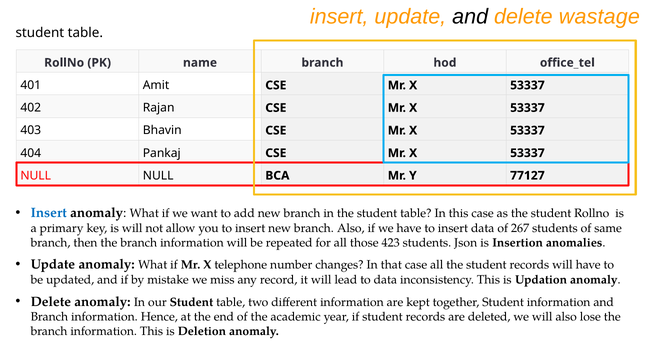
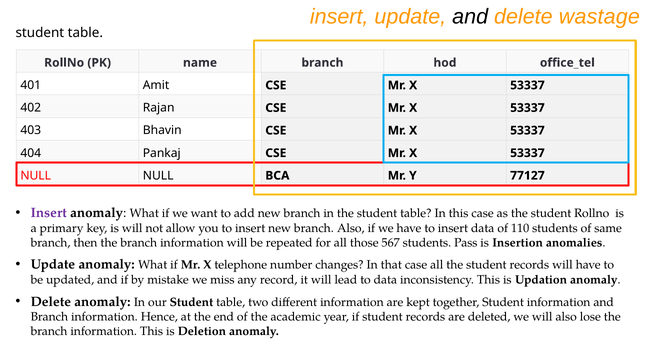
Insert colour: blue -> purple (49, 213)
267: 267 -> 110 (520, 228)
423: 423 -> 567 (391, 242)
Json: Json -> Pass (466, 242)
